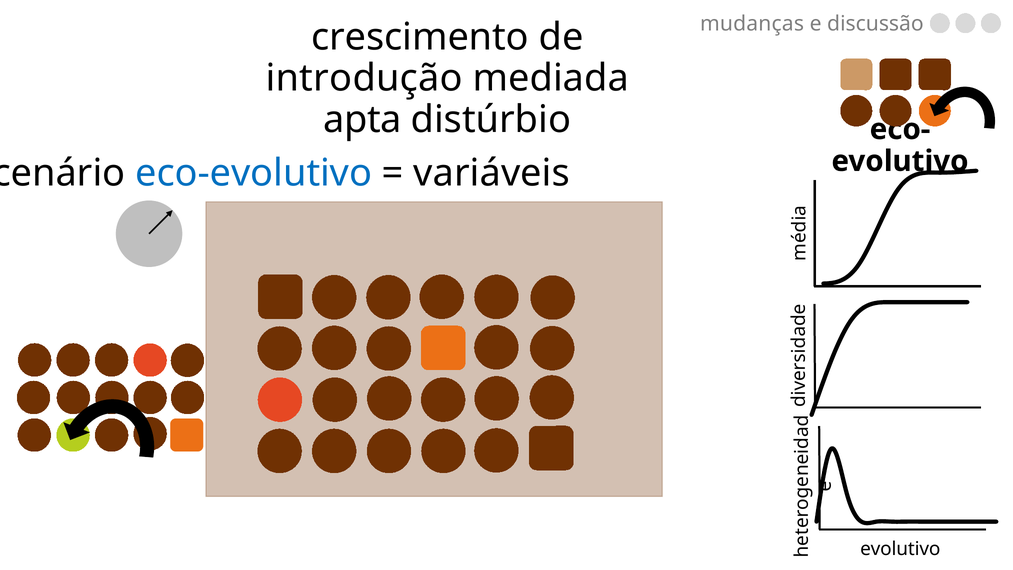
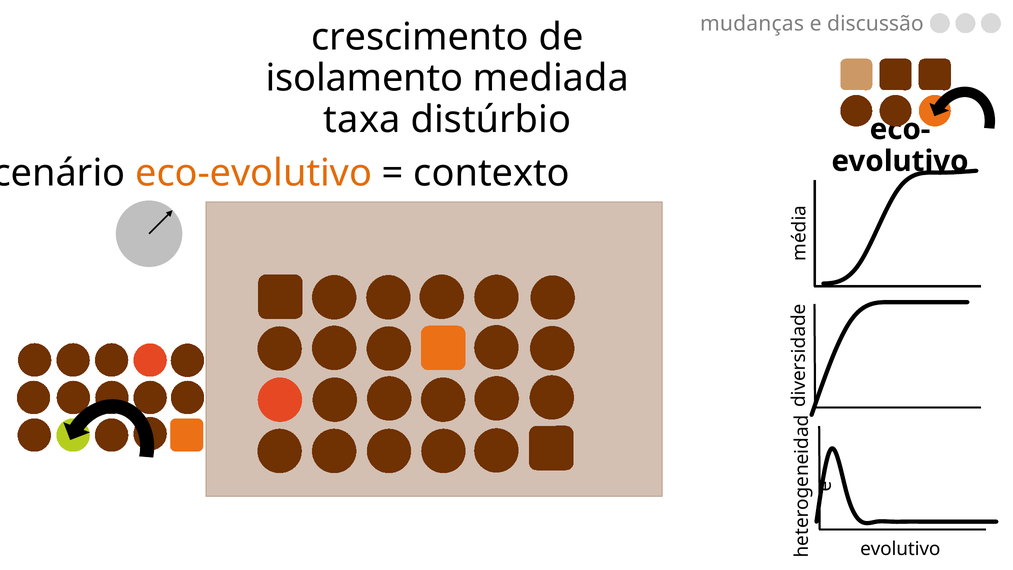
introdução: introdução -> isolamento (365, 78)
apta: apta -> taxa (362, 119)
eco-evolutivo colour: blue -> orange (254, 173)
variáveis: variáveis -> contexto (492, 173)
